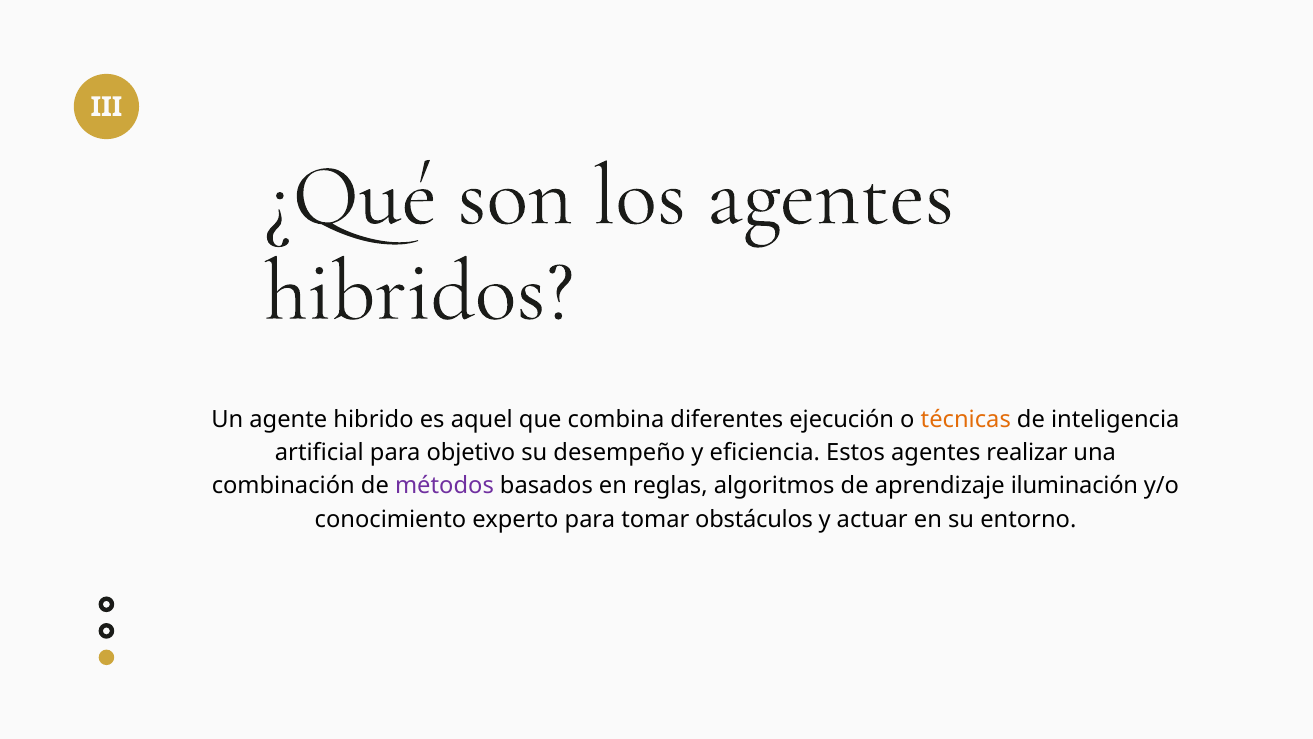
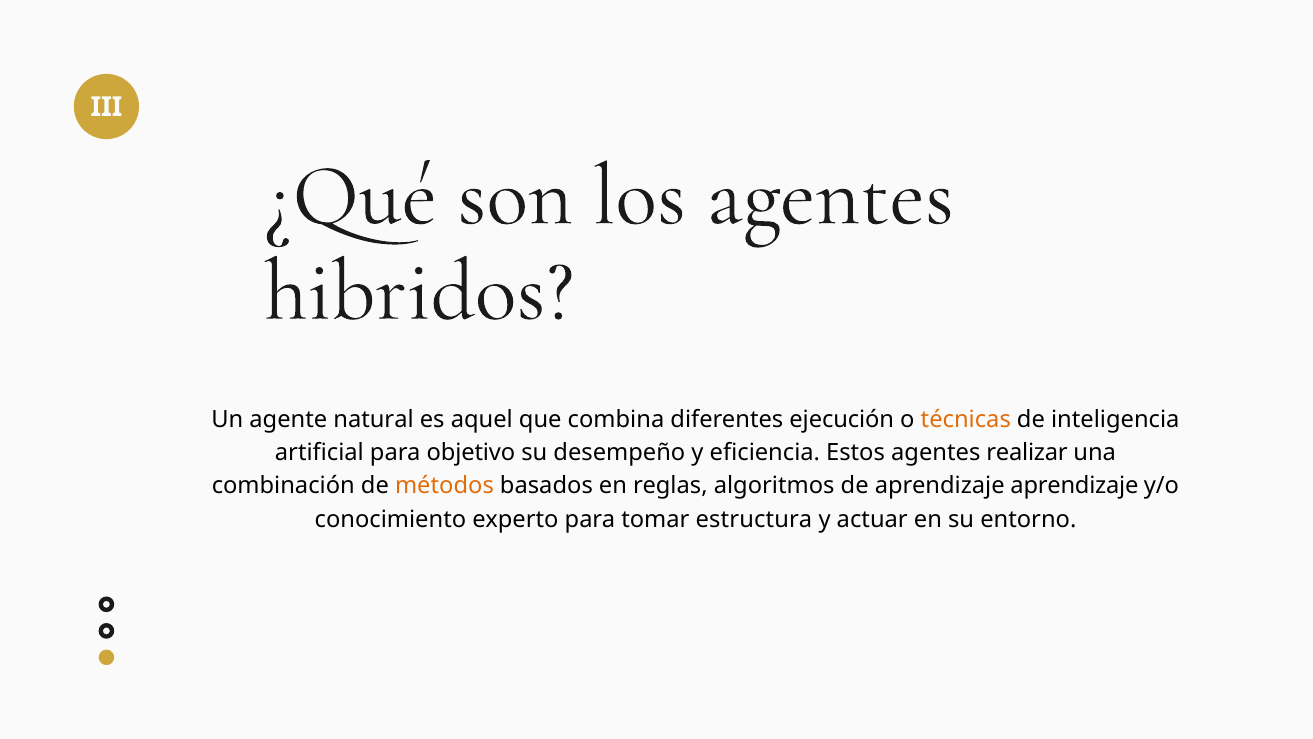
hibrido: hibrido -> natural (374, 419)
métodos colour: purple -> orange (444, 486)
aprendizaje iluminación: iluminación -> aprendizaje (1074, 486)
obstáculos: obstáculos -> estructura (754, 519)
